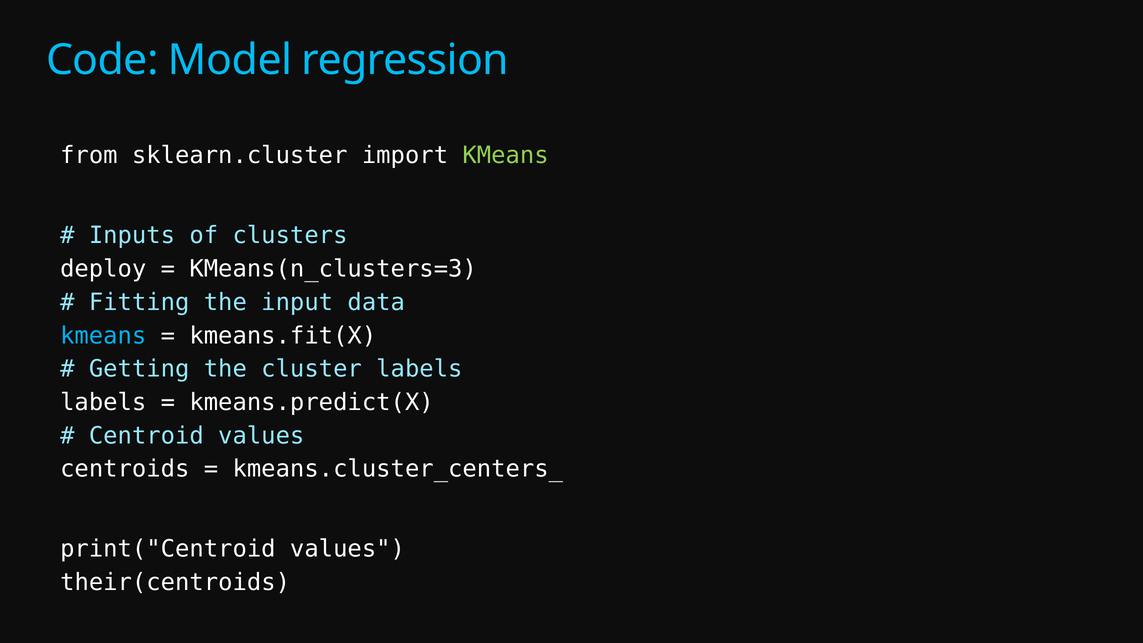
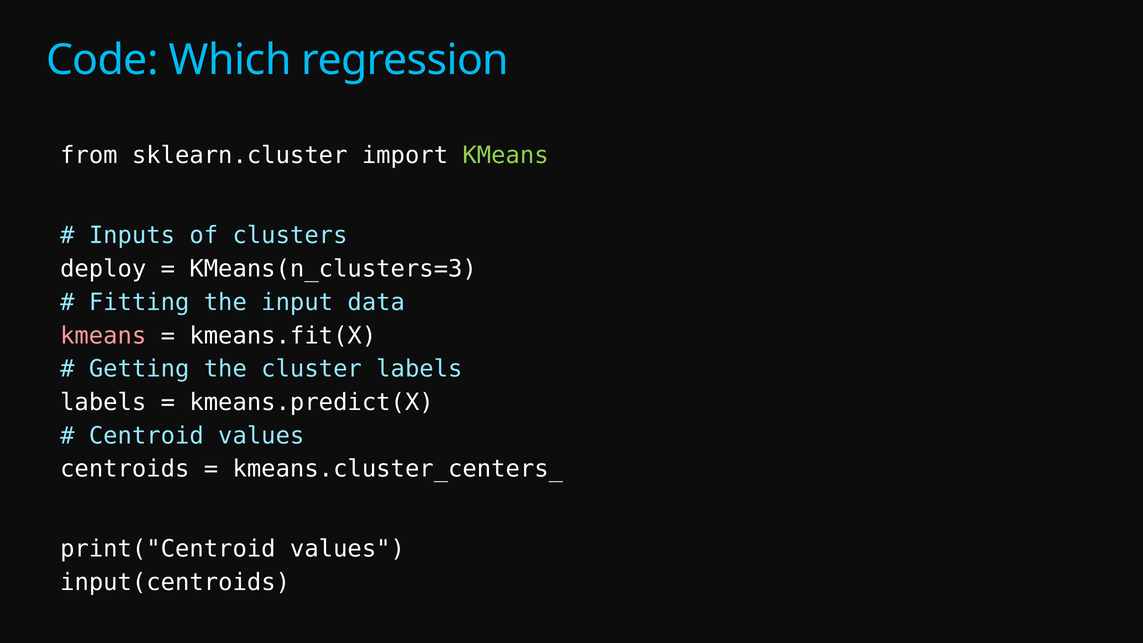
Model: Model -> Which (230, 60)
kmeans colour: light blue -> pink (103, 336)
their(centroids: their(centroids -> input(centroids (175, 582)
